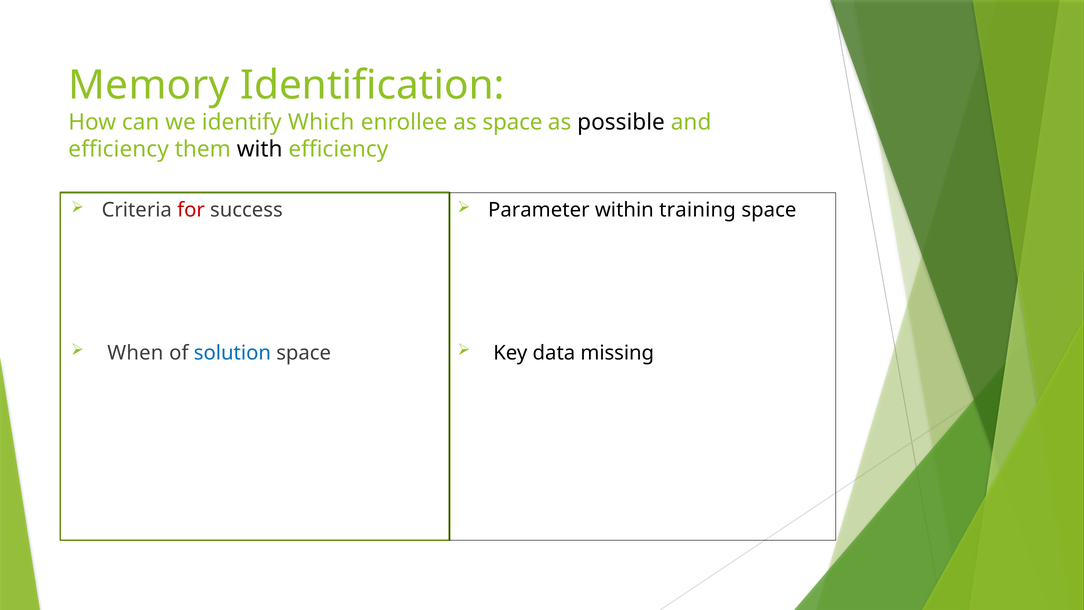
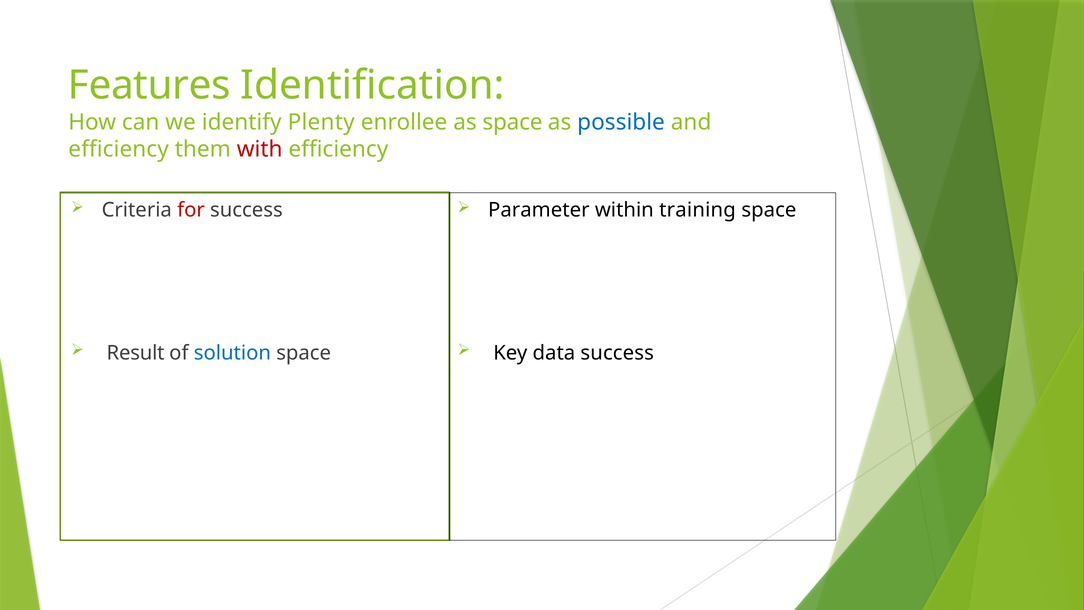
Memory: Memory -> Features (149, 85)
Which: Which -> Plenty (321, 122)
possible colour: black -> blue (621, 122)
with colour: black -> red (260, 149)
When: When -> Result (136, 353)
data missing: missing -> success (617, 353)
